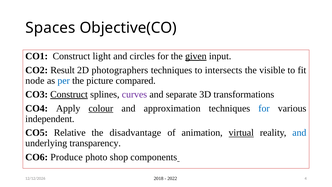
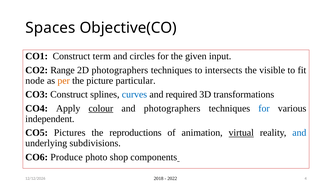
light: light -> term (102, 56)
given underline: present -> none (196, 56)
Result: Result -> Range (63, 70)
per colour: blue -> orange (64, 80)
compared: compared -> particular (136, 80)
Construct underline: present -> none (69, 94)
curves colour: purple -> blue (134, 94)
separate: separate -> required (181, 94)
and approximation: approximation -> photographers (172, 108)
Relative: Relative -> Pictures (70, 133)
disadvantage: disadvantage -> reproductions (135, 133)
transparency: transparency -> subdivisions (95, 143)
